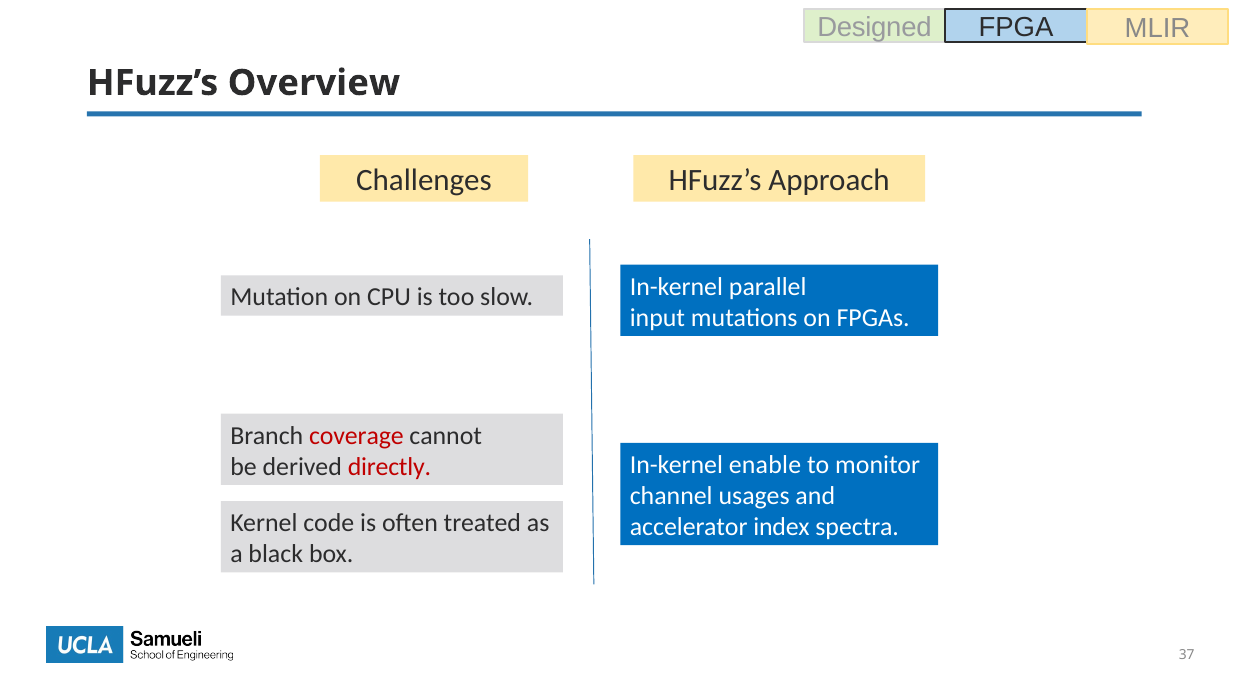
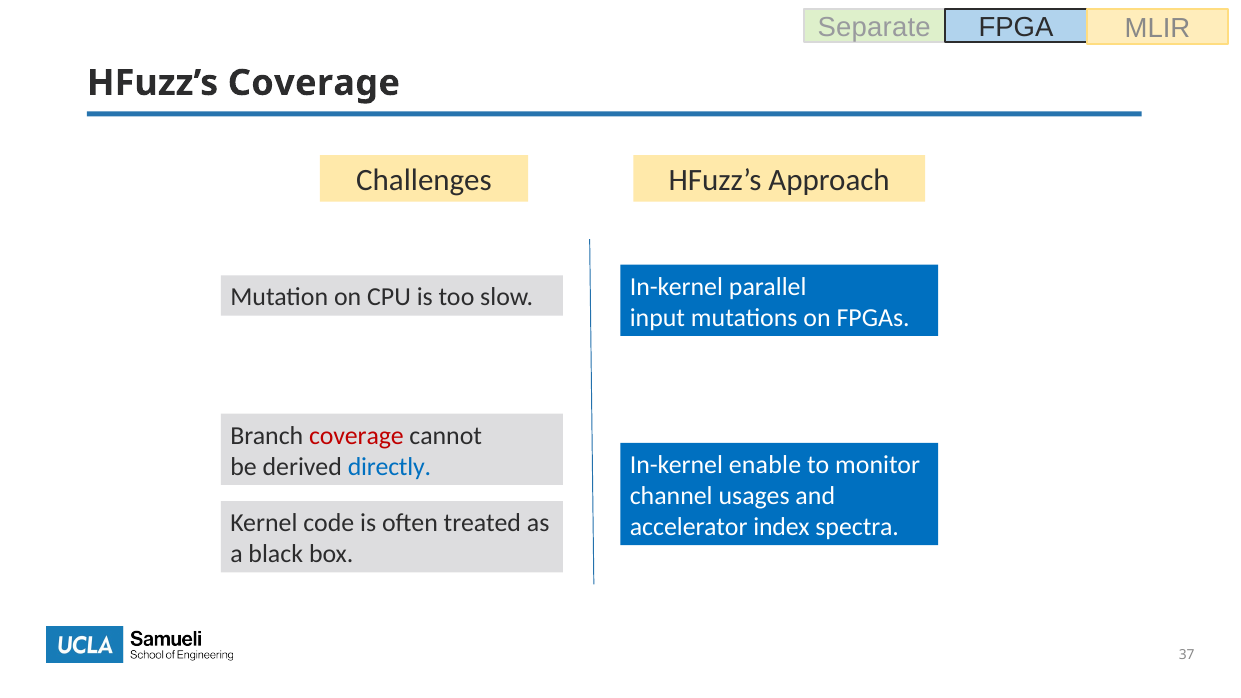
Designed: Designed -> Separate (874, 27)
HFuzz’s Overview: Overview -> Coverage (314, 83)
directly colour: red -> blue (389, 467)
